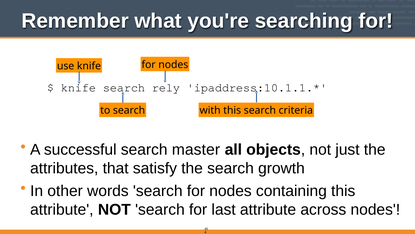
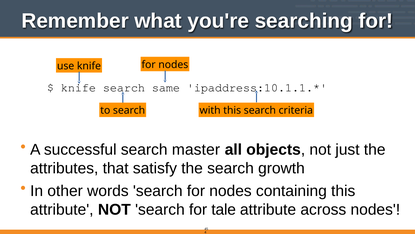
rely: rely -> same (166, 87)
last: last -> tale (224, 209)
